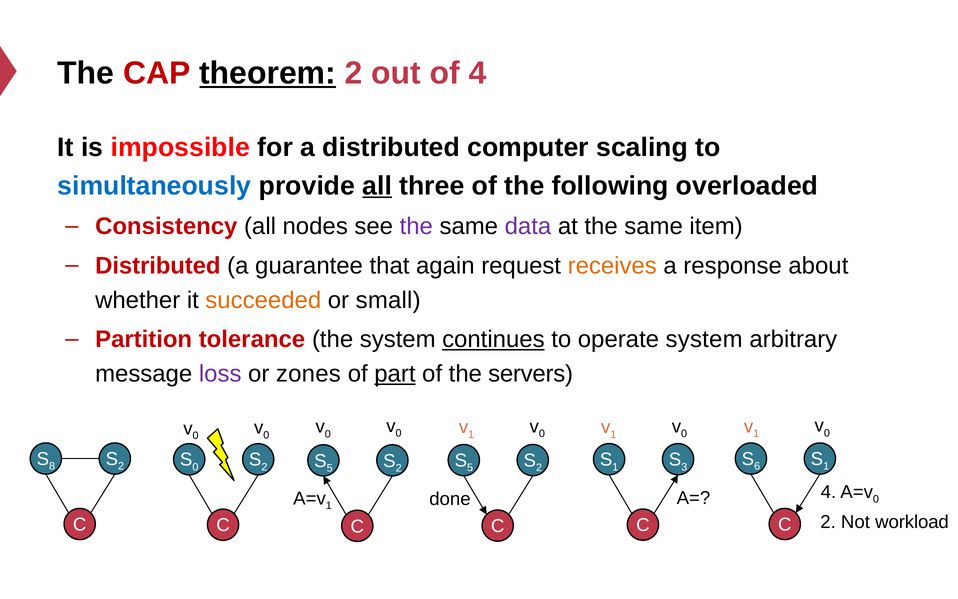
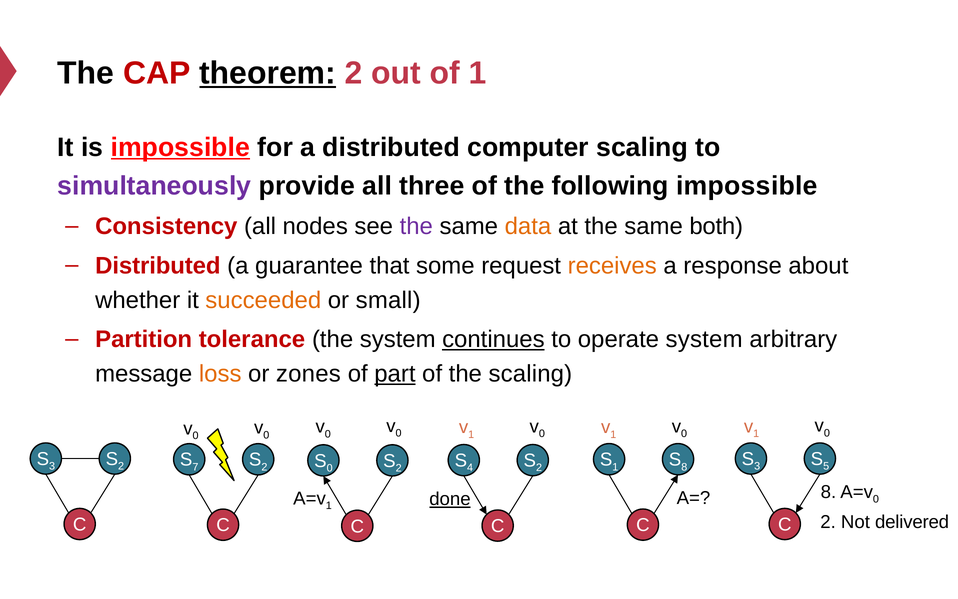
of 4: 4 -> 1 (478, 73)
impossible underline: none -> present (180, 147)
simultaneously colour: blue -> purple (154, 186)
all underline: present -> none (377, 186)
following overloaded: overloaded -> impossible (747, 186)
data colour: purple -> orange (528, 226)
item: item -> both (716, 226)
again: again -> some (445, 266)
loss colour: purple -> orange (220, 374)
the servers: servers -> scaling (530, 374)
8: 8 -> 3 (52, 466)
6: 6 -> 3 (757, 466)
1: 1 -> 5 (826, 466)
3: 3 -> 8 (684, 467)
0: 0 -> 7 (195, 467)
5: 5 -> 4 (470, 468)
5: 5 -> 0 (330, 468)
done underline: none -> present (450, 499)
A= 4: 4 -> 8 (828, 492)
workload: workload -> delivered (912, 522)
